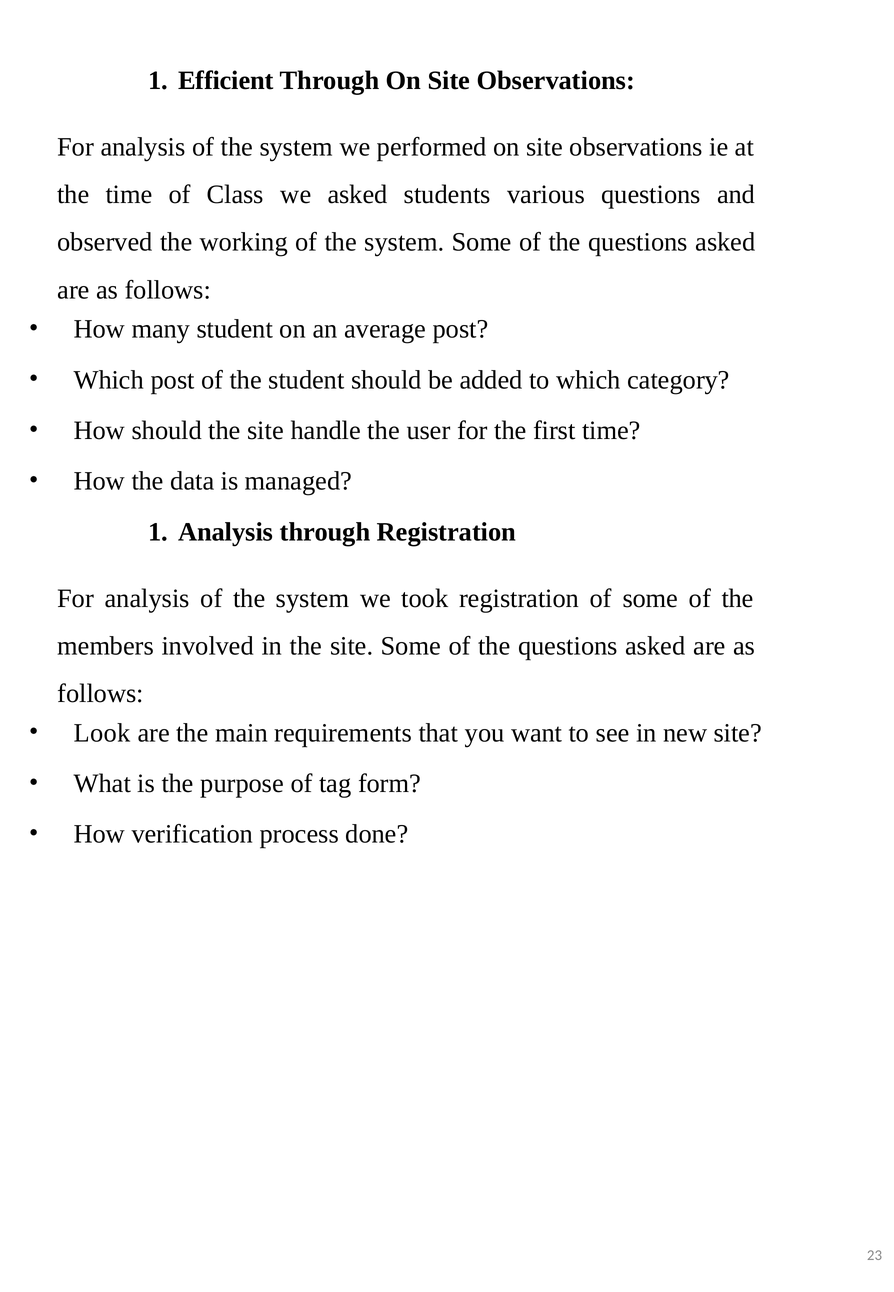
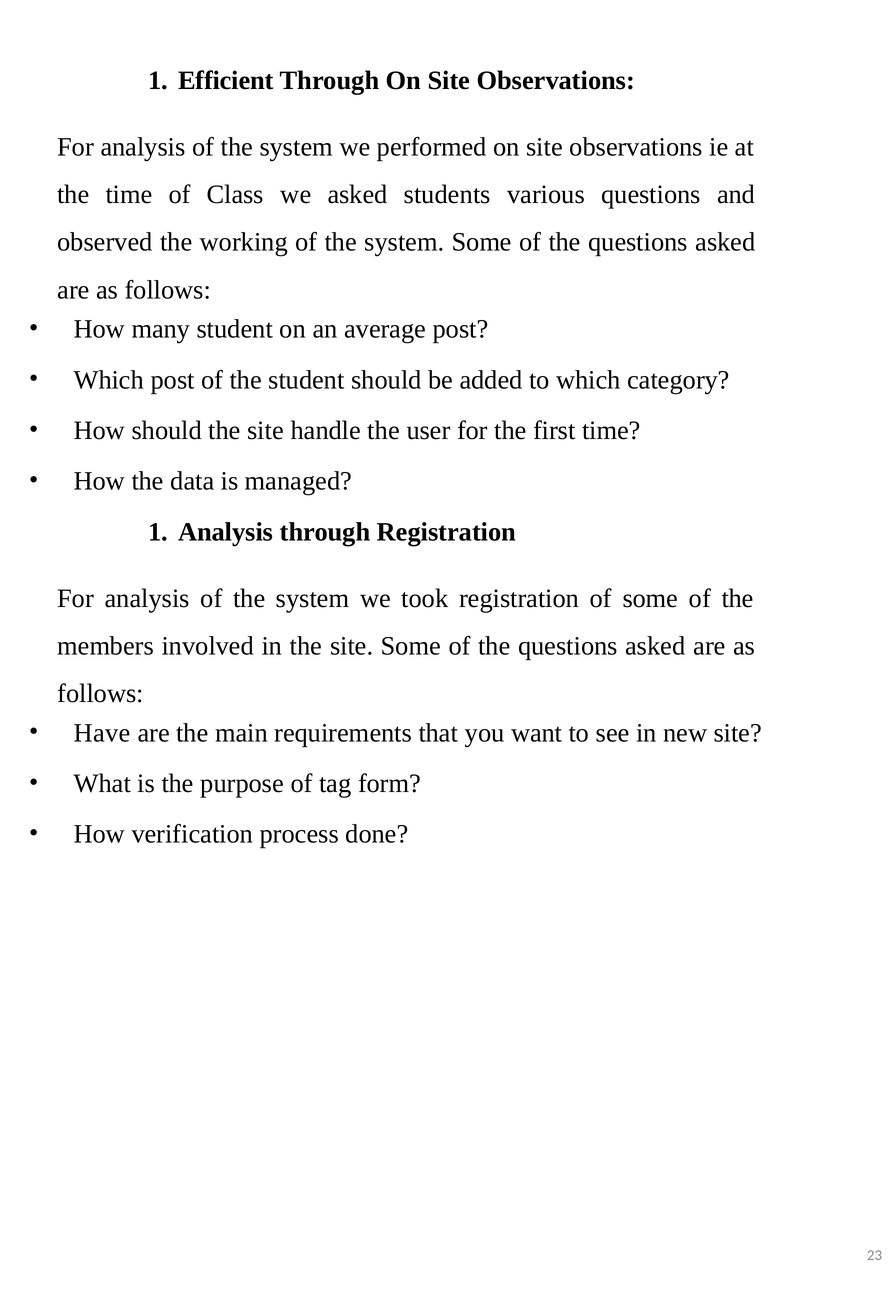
Look: Look -> Have (102, 732)
